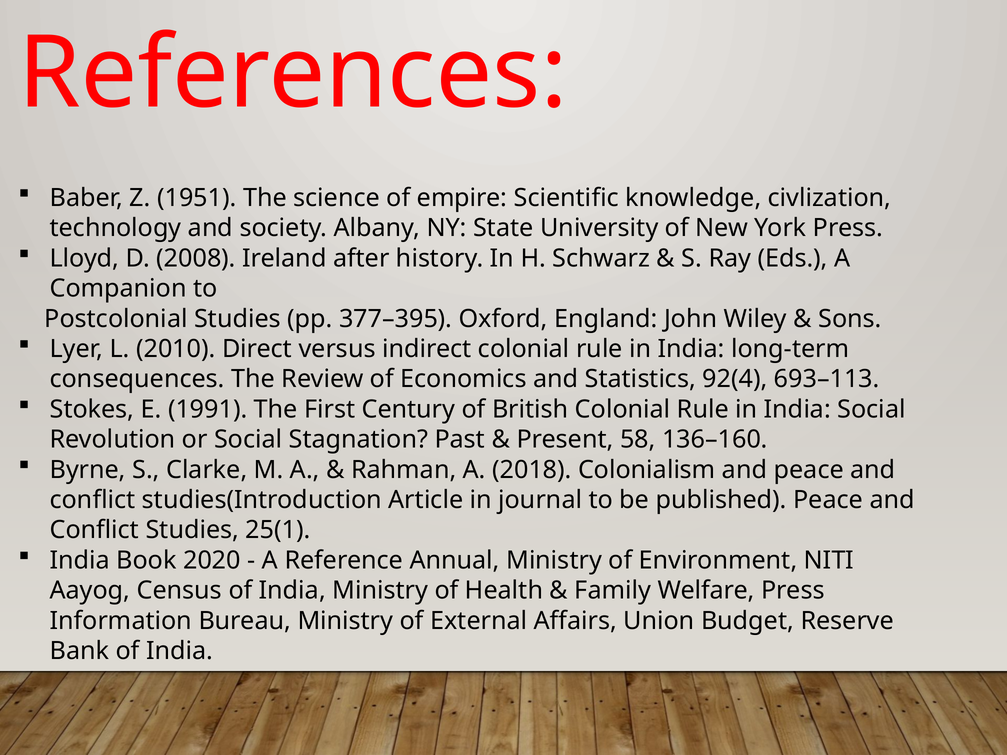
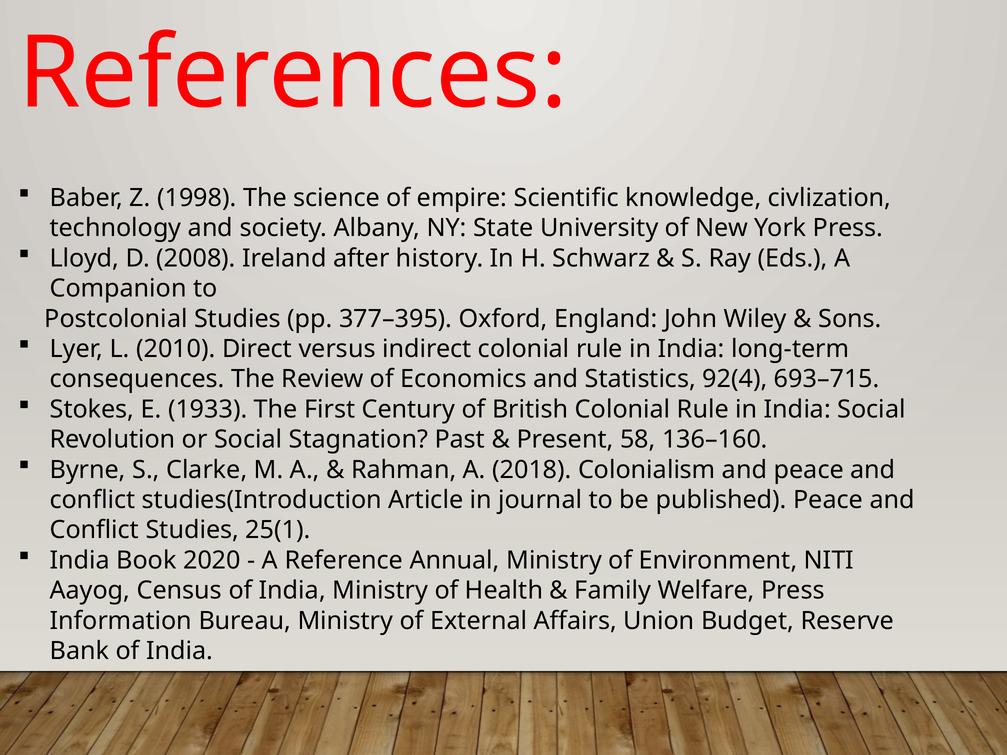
1951: 1951 -> 1998 (197, 198)
693–113: 693–113 -> 693–715 (827, 379)
1991: 1991 -> 1933 (208, 409)
